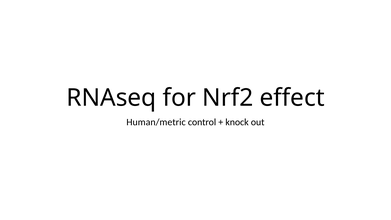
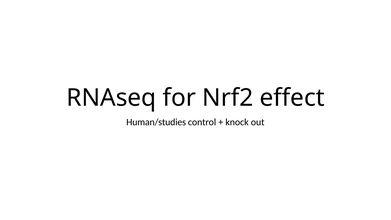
Human/metric: Human/metric -> Human/studies (156, 122)
